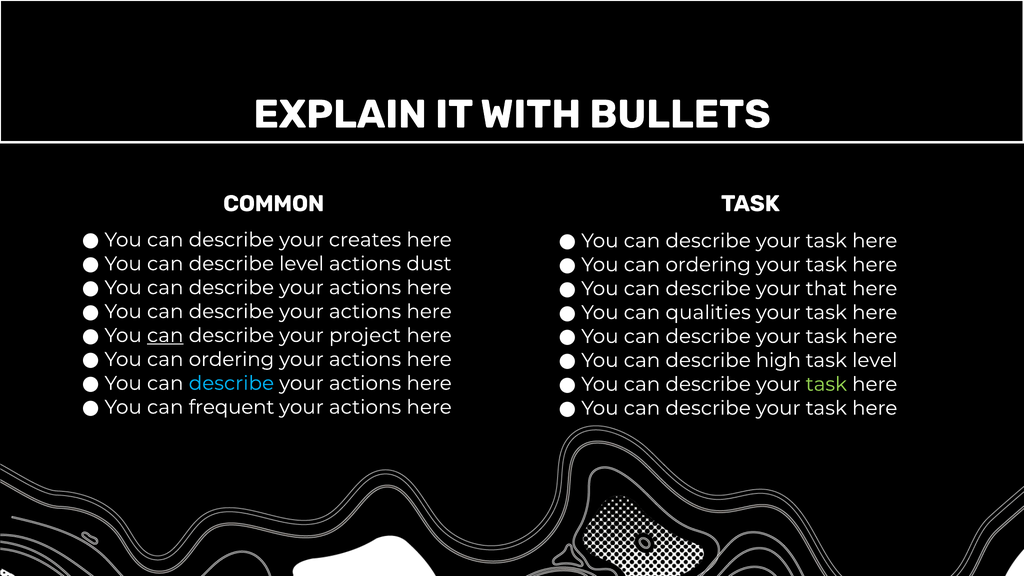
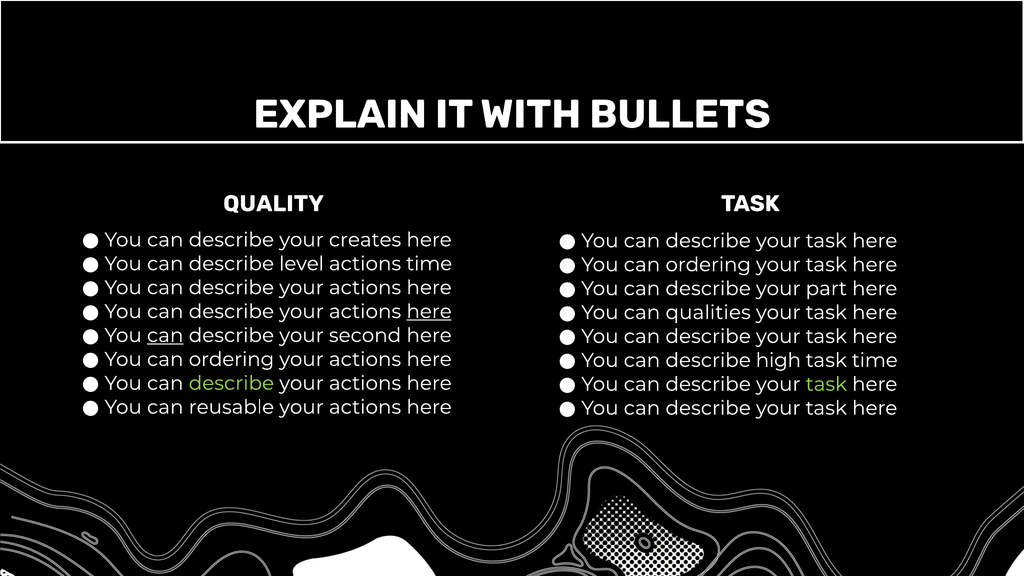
COMMON: COMMON -> QUALITY (274, 204)
actions dust: dust -> time (429, 264)
that: that -> part (826, 289)
here underline: none -> present (429, 312)
project: project -> second (365, 335)
task level: level -> time (875, 360)
describe colour: light blue -> light green (231, 383)
frequent: frequent -> reusable (231, 407)
